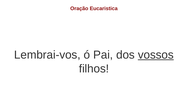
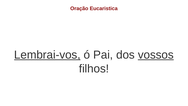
Lembrai-vos underline: none -> present (47, 55)
